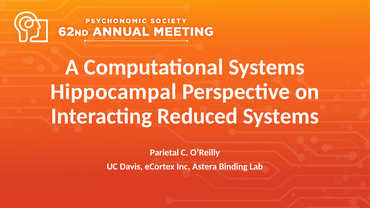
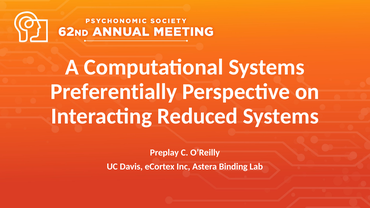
Hippocampal: Hippocampal -> Preferentially (114, 92)
Parietal: Parietal -> Preplay (164, 153)
